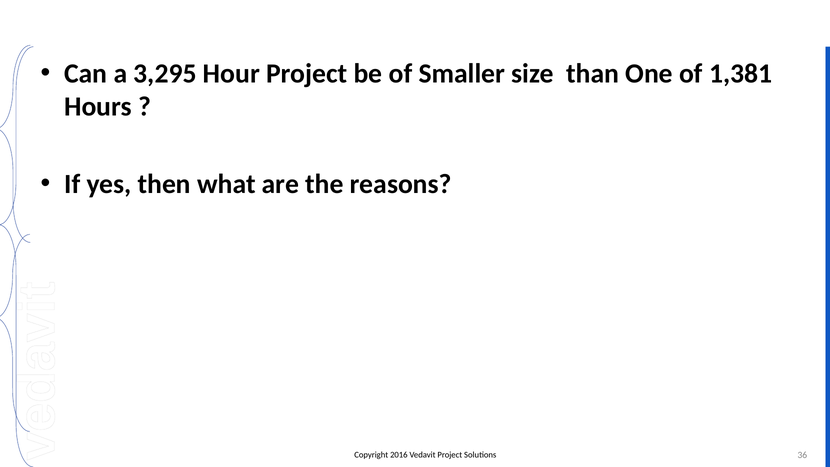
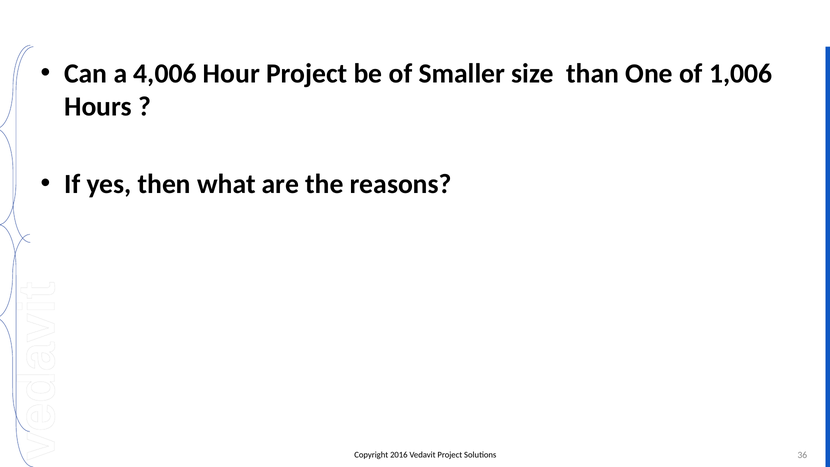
3,295: 3,295 -> 4,006 (165, 74)
1,381: 1,381 -> 1,006 (741, 74)
